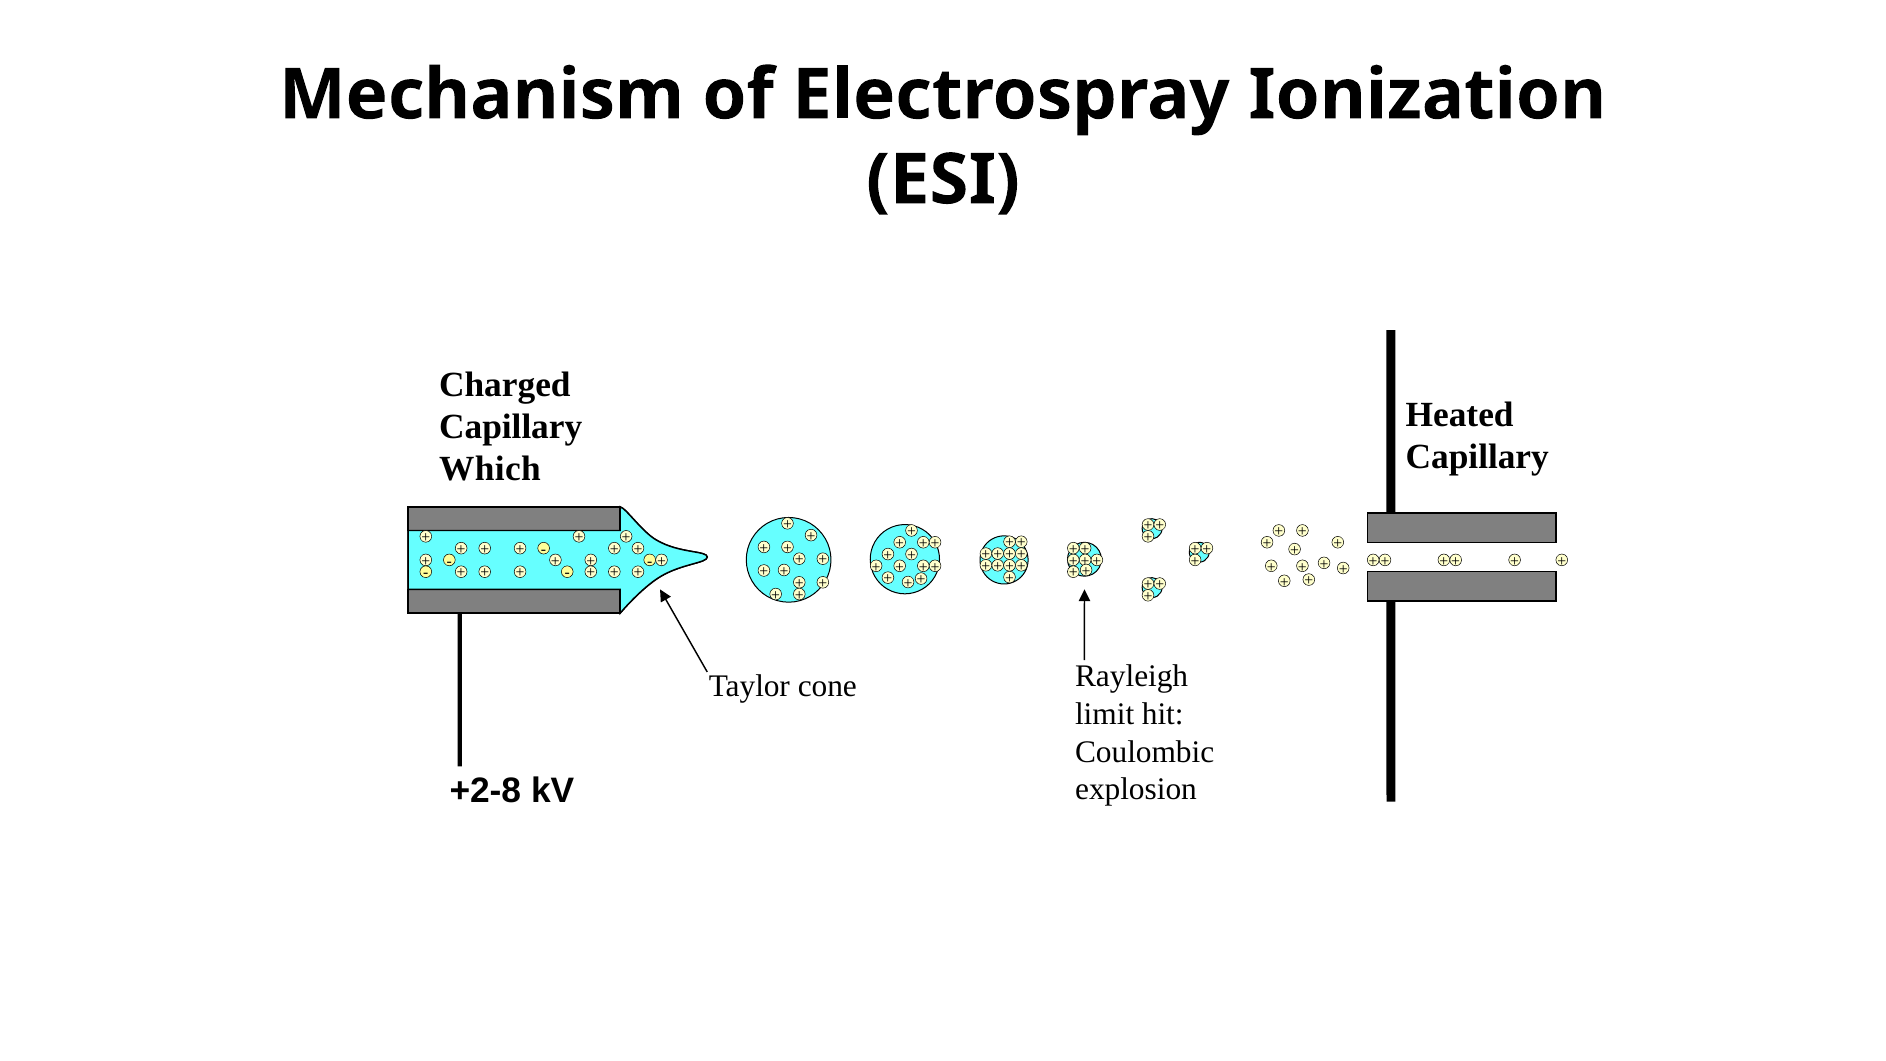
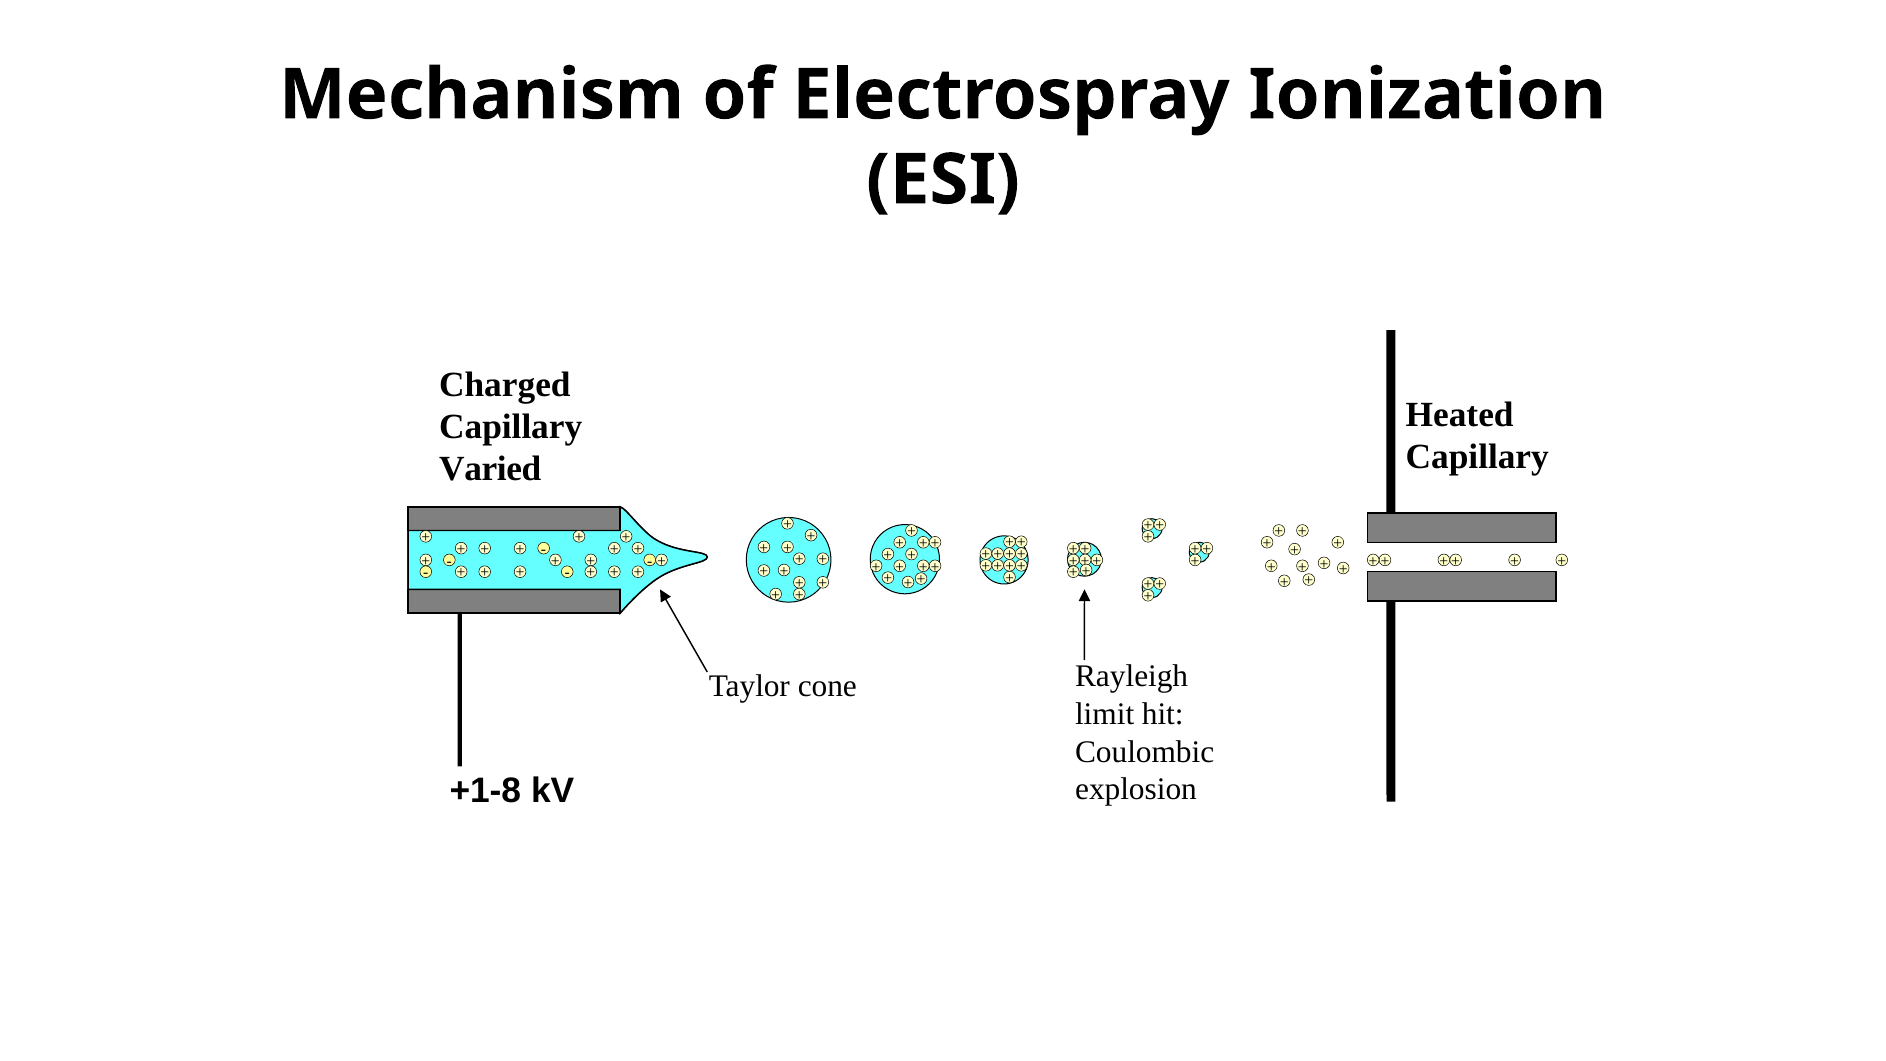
Which: Which -> Varied (490, 469)
+2-8: +2-8 -> +1-8 (485, 791)
